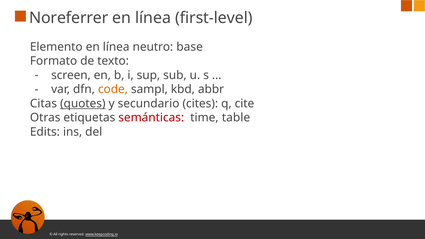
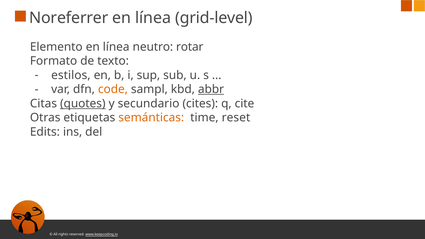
first-level: first-level -> grid-level (214, 18)
base: base -> rotar (190, 47)
screen: screen -> estilos (71, 75)
abbr underline: none -> present (211, 89)
semánticas colour: red -> orange (151, 118)
table: table -> reset (236, 118)
